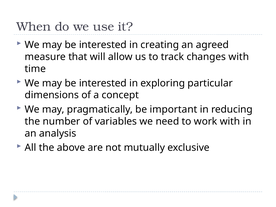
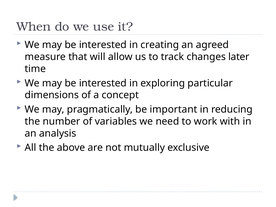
changes with: with -> later (239, 57)
